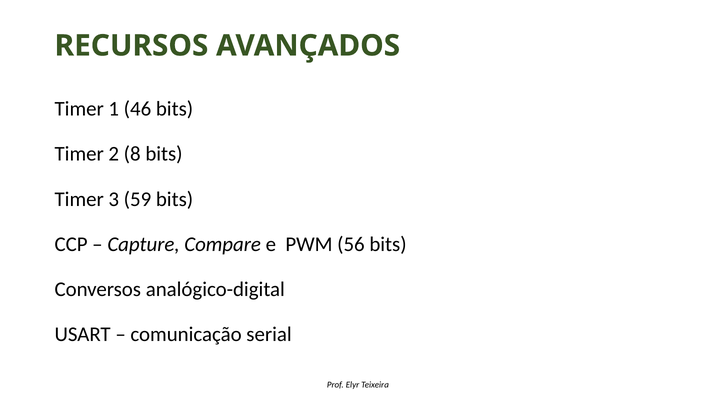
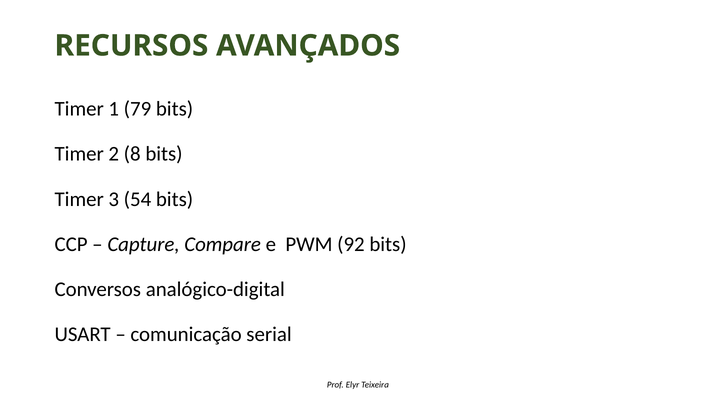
46: 46 -> 79 (137, 109)
59: 59 -> 54 (137, 199)
56: 56 -> 92 (351, 244)
